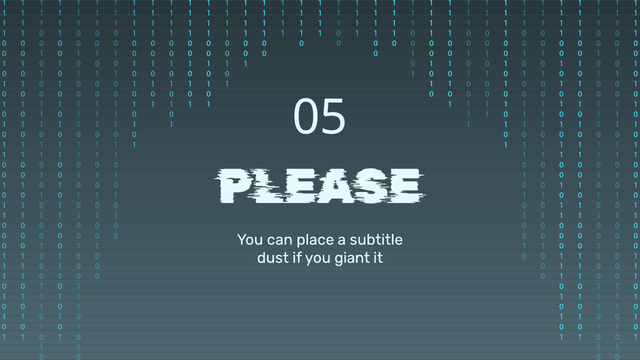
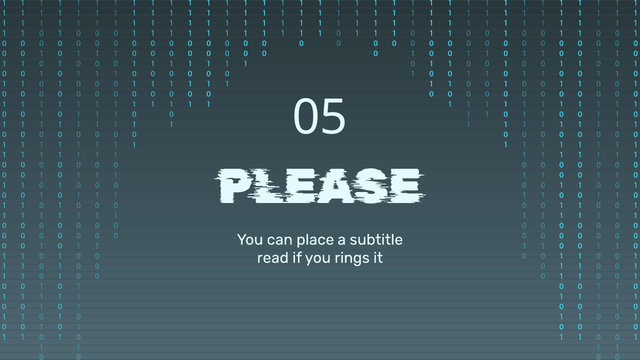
dust: dust -> read (273, 258)
giant: giant -> rings (352, 258)
